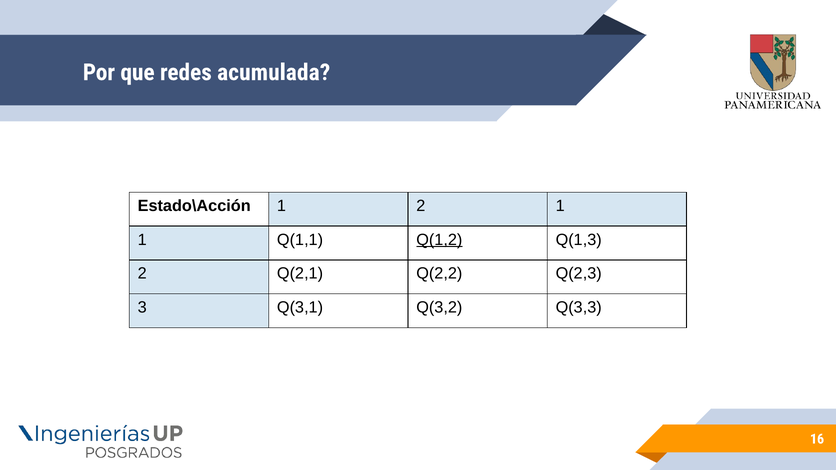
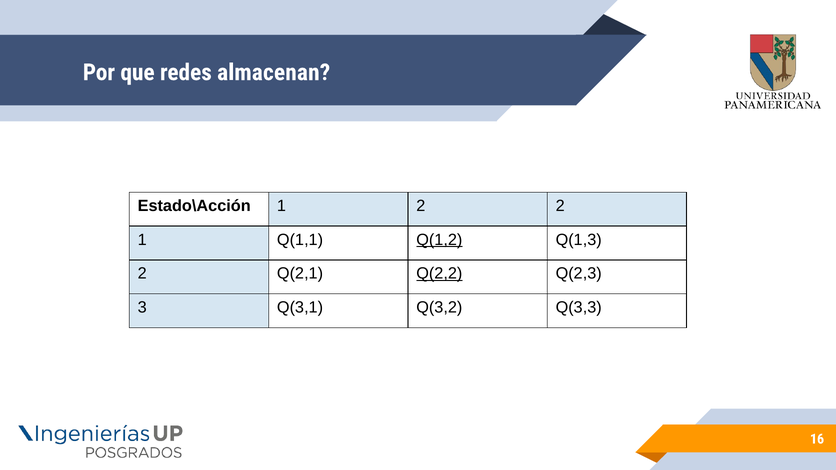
acumulada: acumulada -> almacenan (274, 73)
2 1: 1 -> 2 (560, 206)
Q(2,2 underline: none -> present (439, 274)
